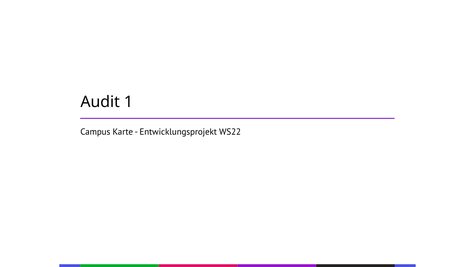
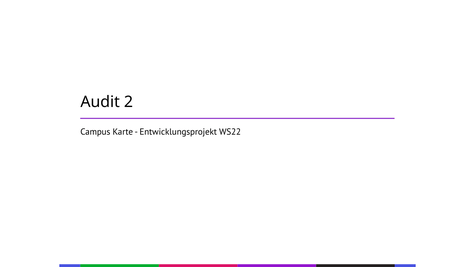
1: 1 -> 2 (129, 102)
